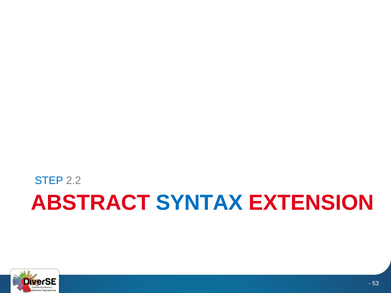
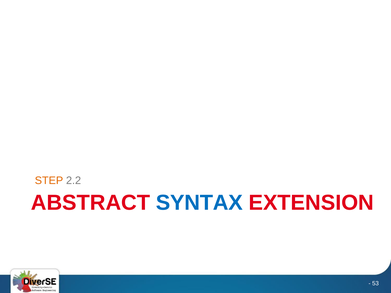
STEP colour: blue -> orange (49, 181)
